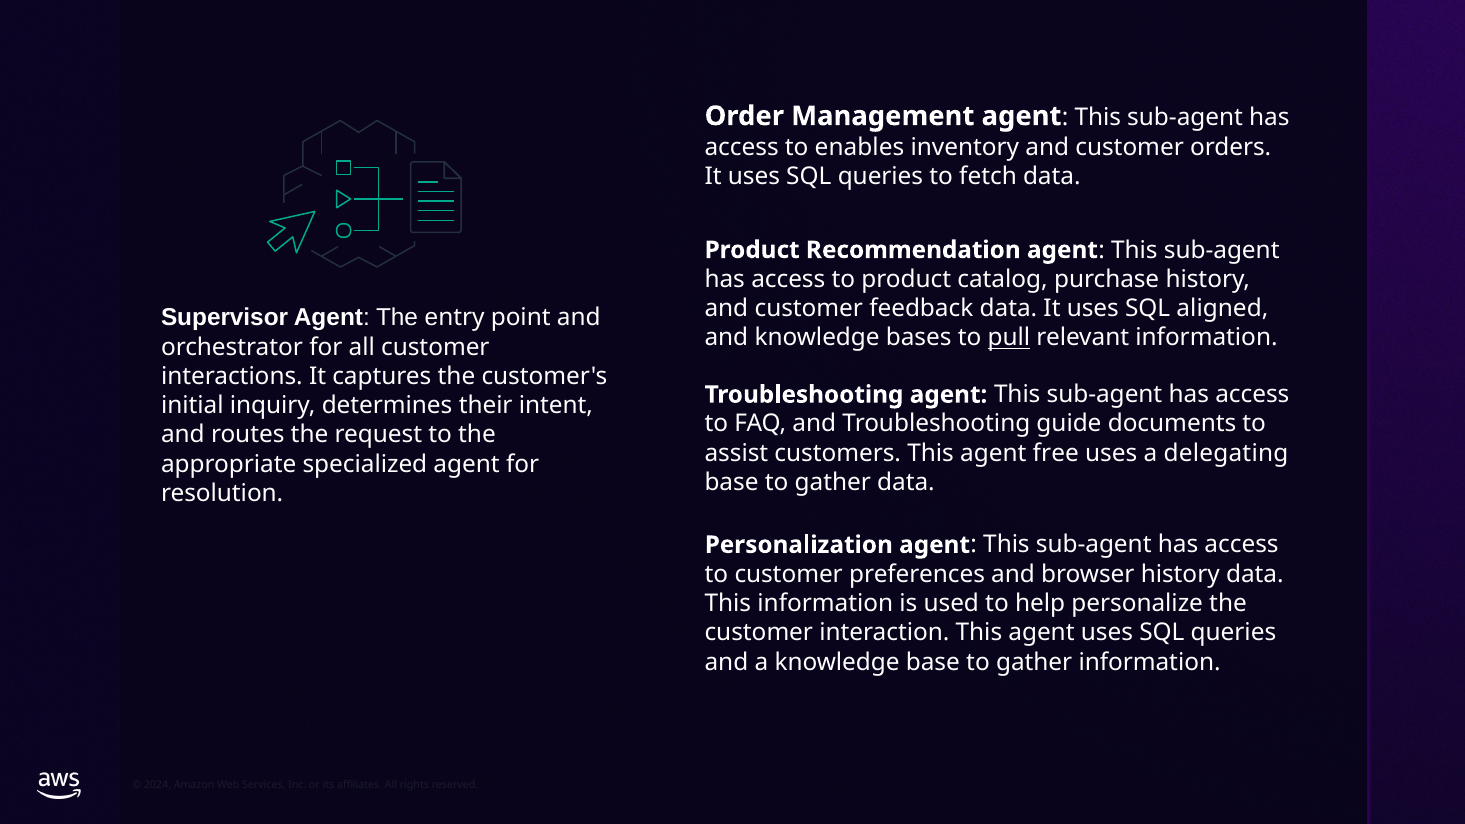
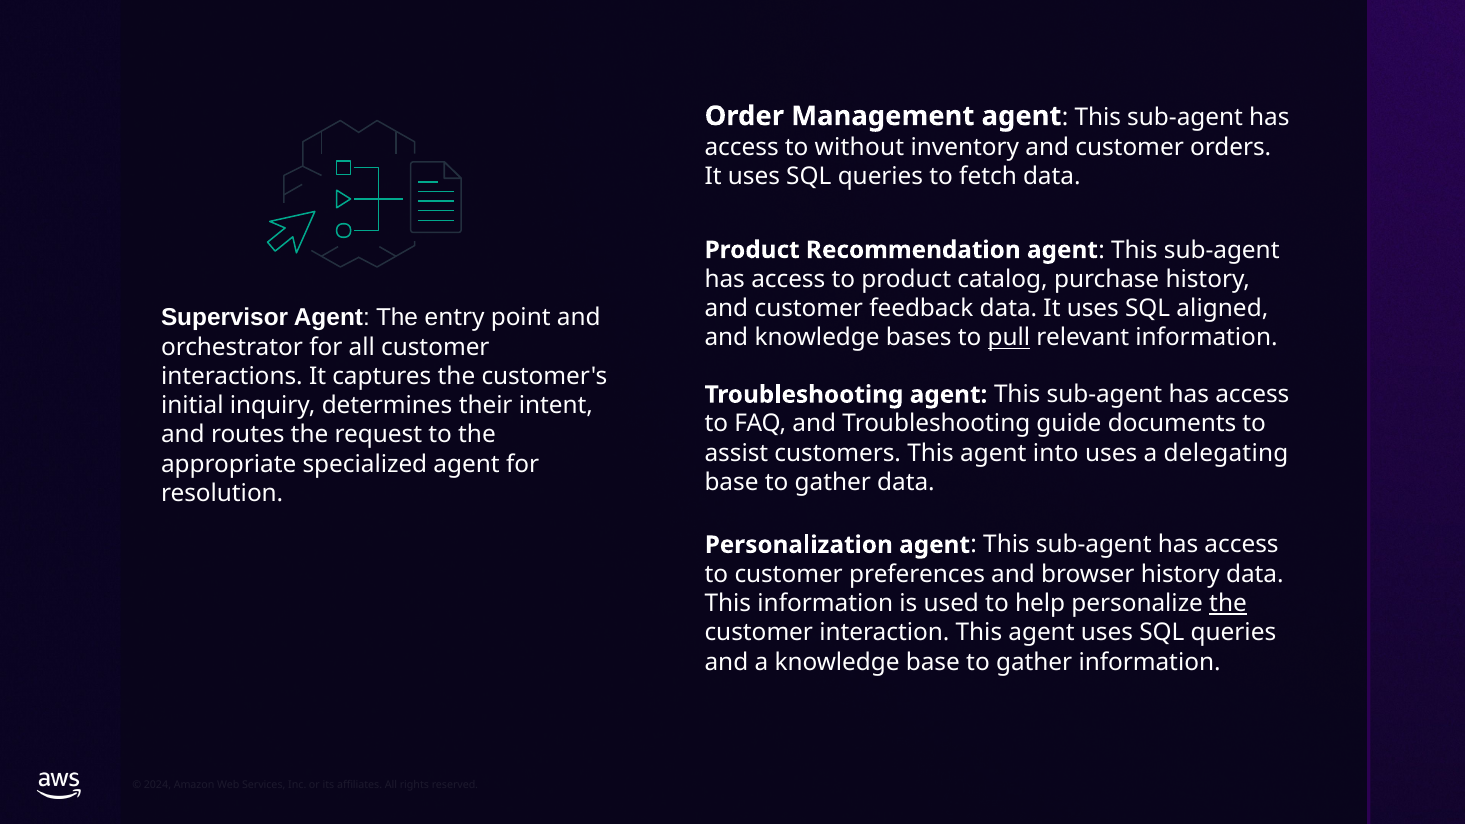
enables: enables -> without (859, 147)
free: free -> into (1056, 453)
the underline: none -> present (1228, 603)
